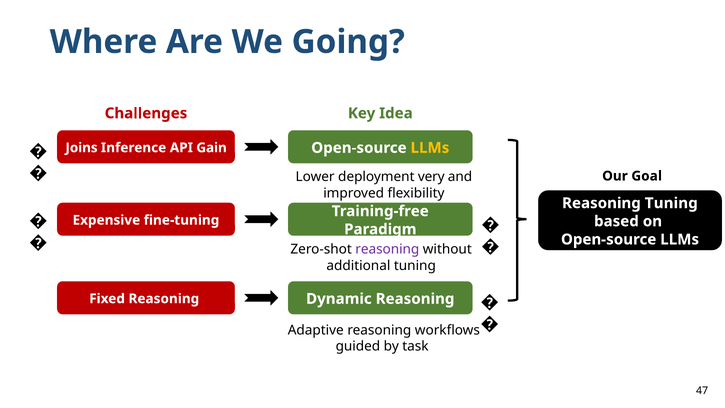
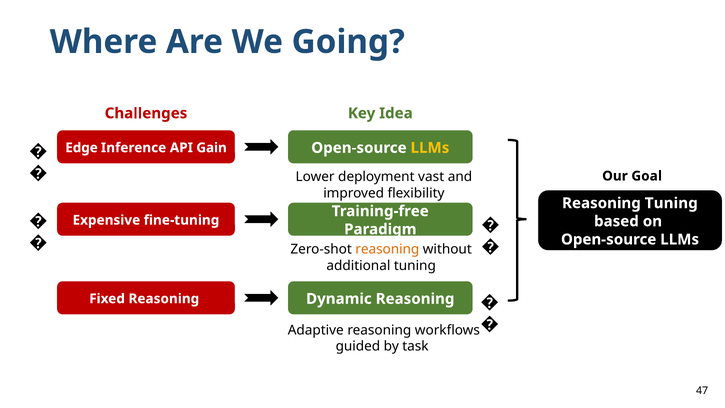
Joins: Joins -> Edge (82, 148)
very: very -> vast (431, 177)
reasoning colour: purple -> orange (387, 249)
